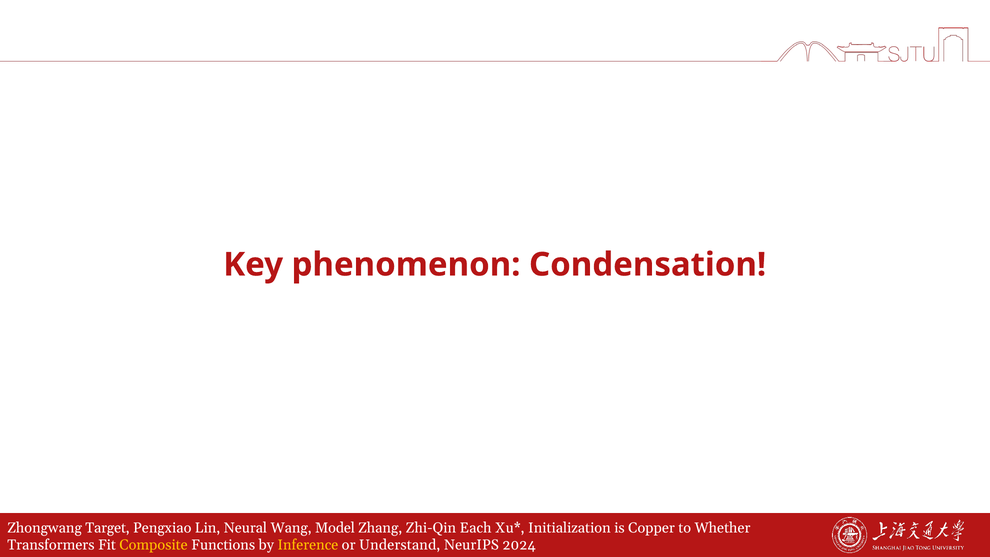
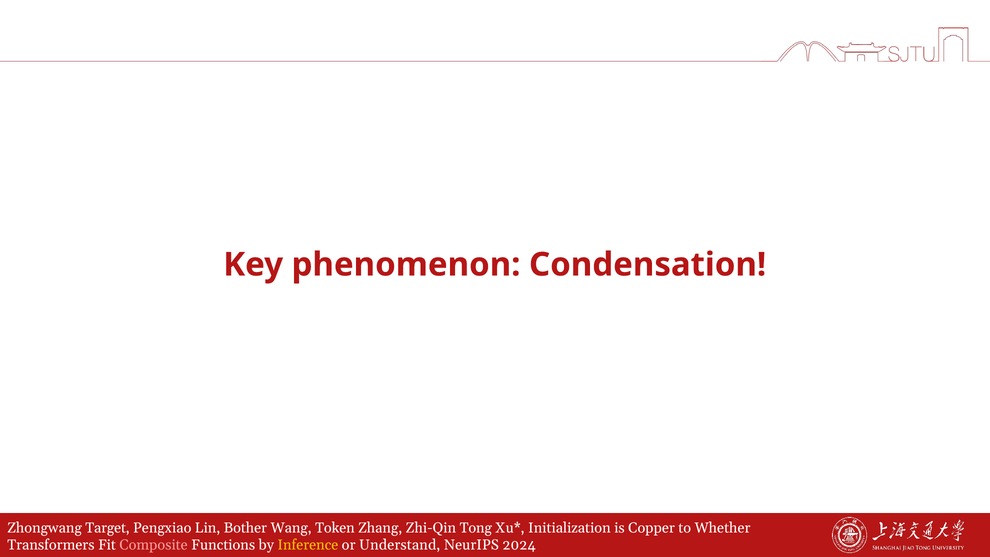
Neural: Neural -> Bother (245, 528)
Model: Model -> Token (335, 528)
Each: Each -> Tong (476, 528)
Composite colour: yellow -> pink (154, 545)
